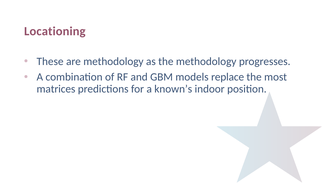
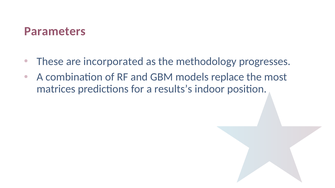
Locationing: Locationing -> Parameters (55, 31)
are methodology: methodology -> incorporated (113, 62)
known’s: known’s -> results’s (173, 89)
